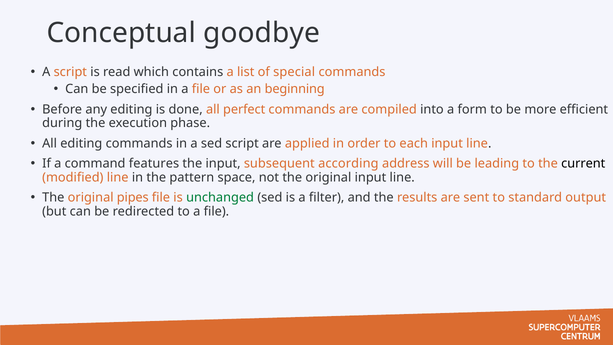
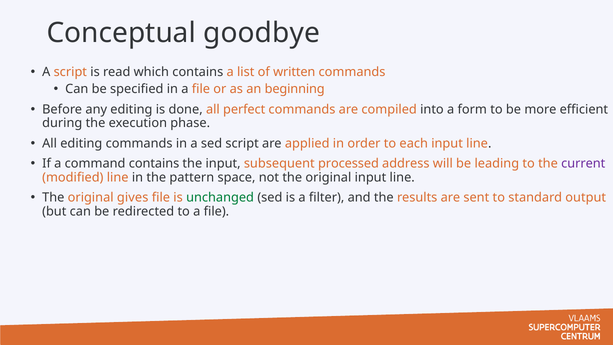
special: special -> written (294, 72)
command features: features -> contains (154, 163)
according: according -> processed (348, 163)
current colour: black -> purple (583, 163)
pipes: pipes -> gives (133, 197)
